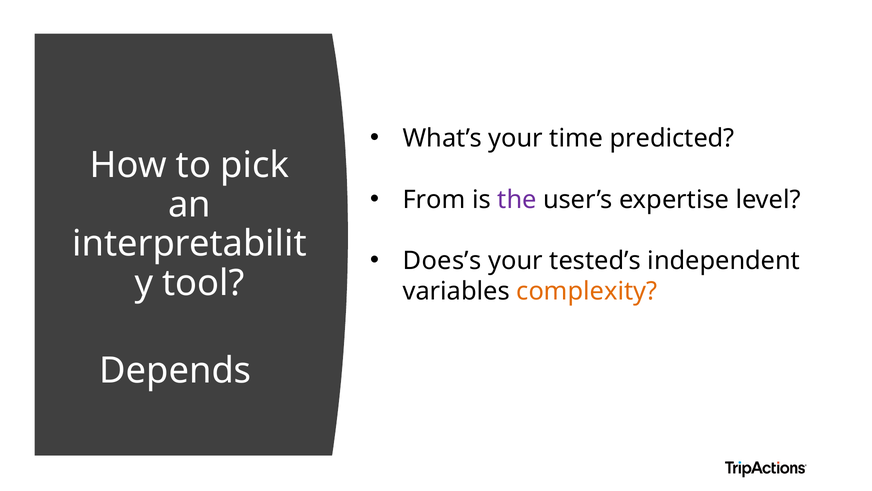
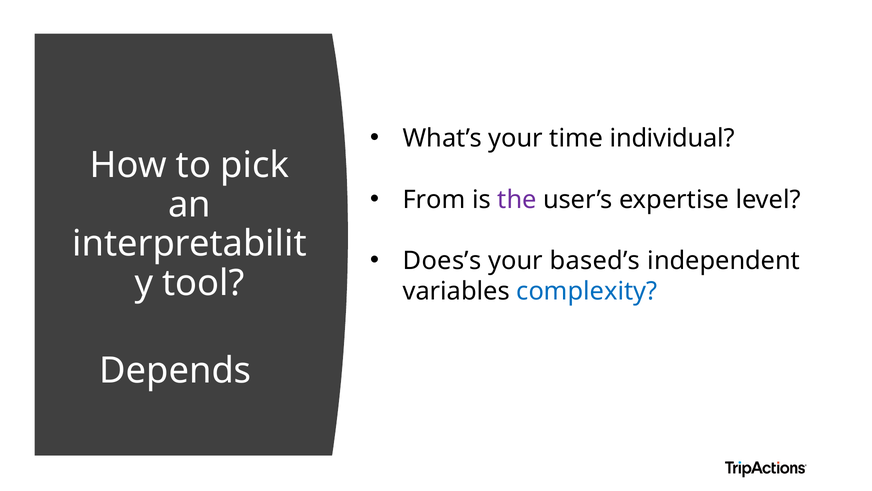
predicted: predicted -> individual (672, 138)
tested’s: tested’s -> based’s (595, 260)
complexity colour: orange -> blue (587, 291)
